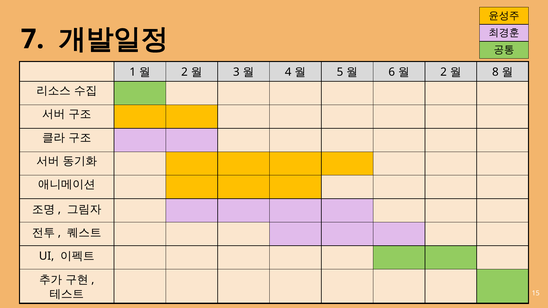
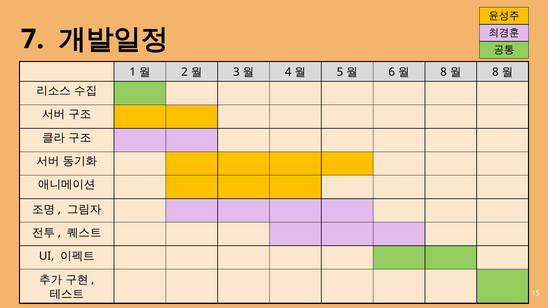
2: 2 -> 8 (444, 72)
